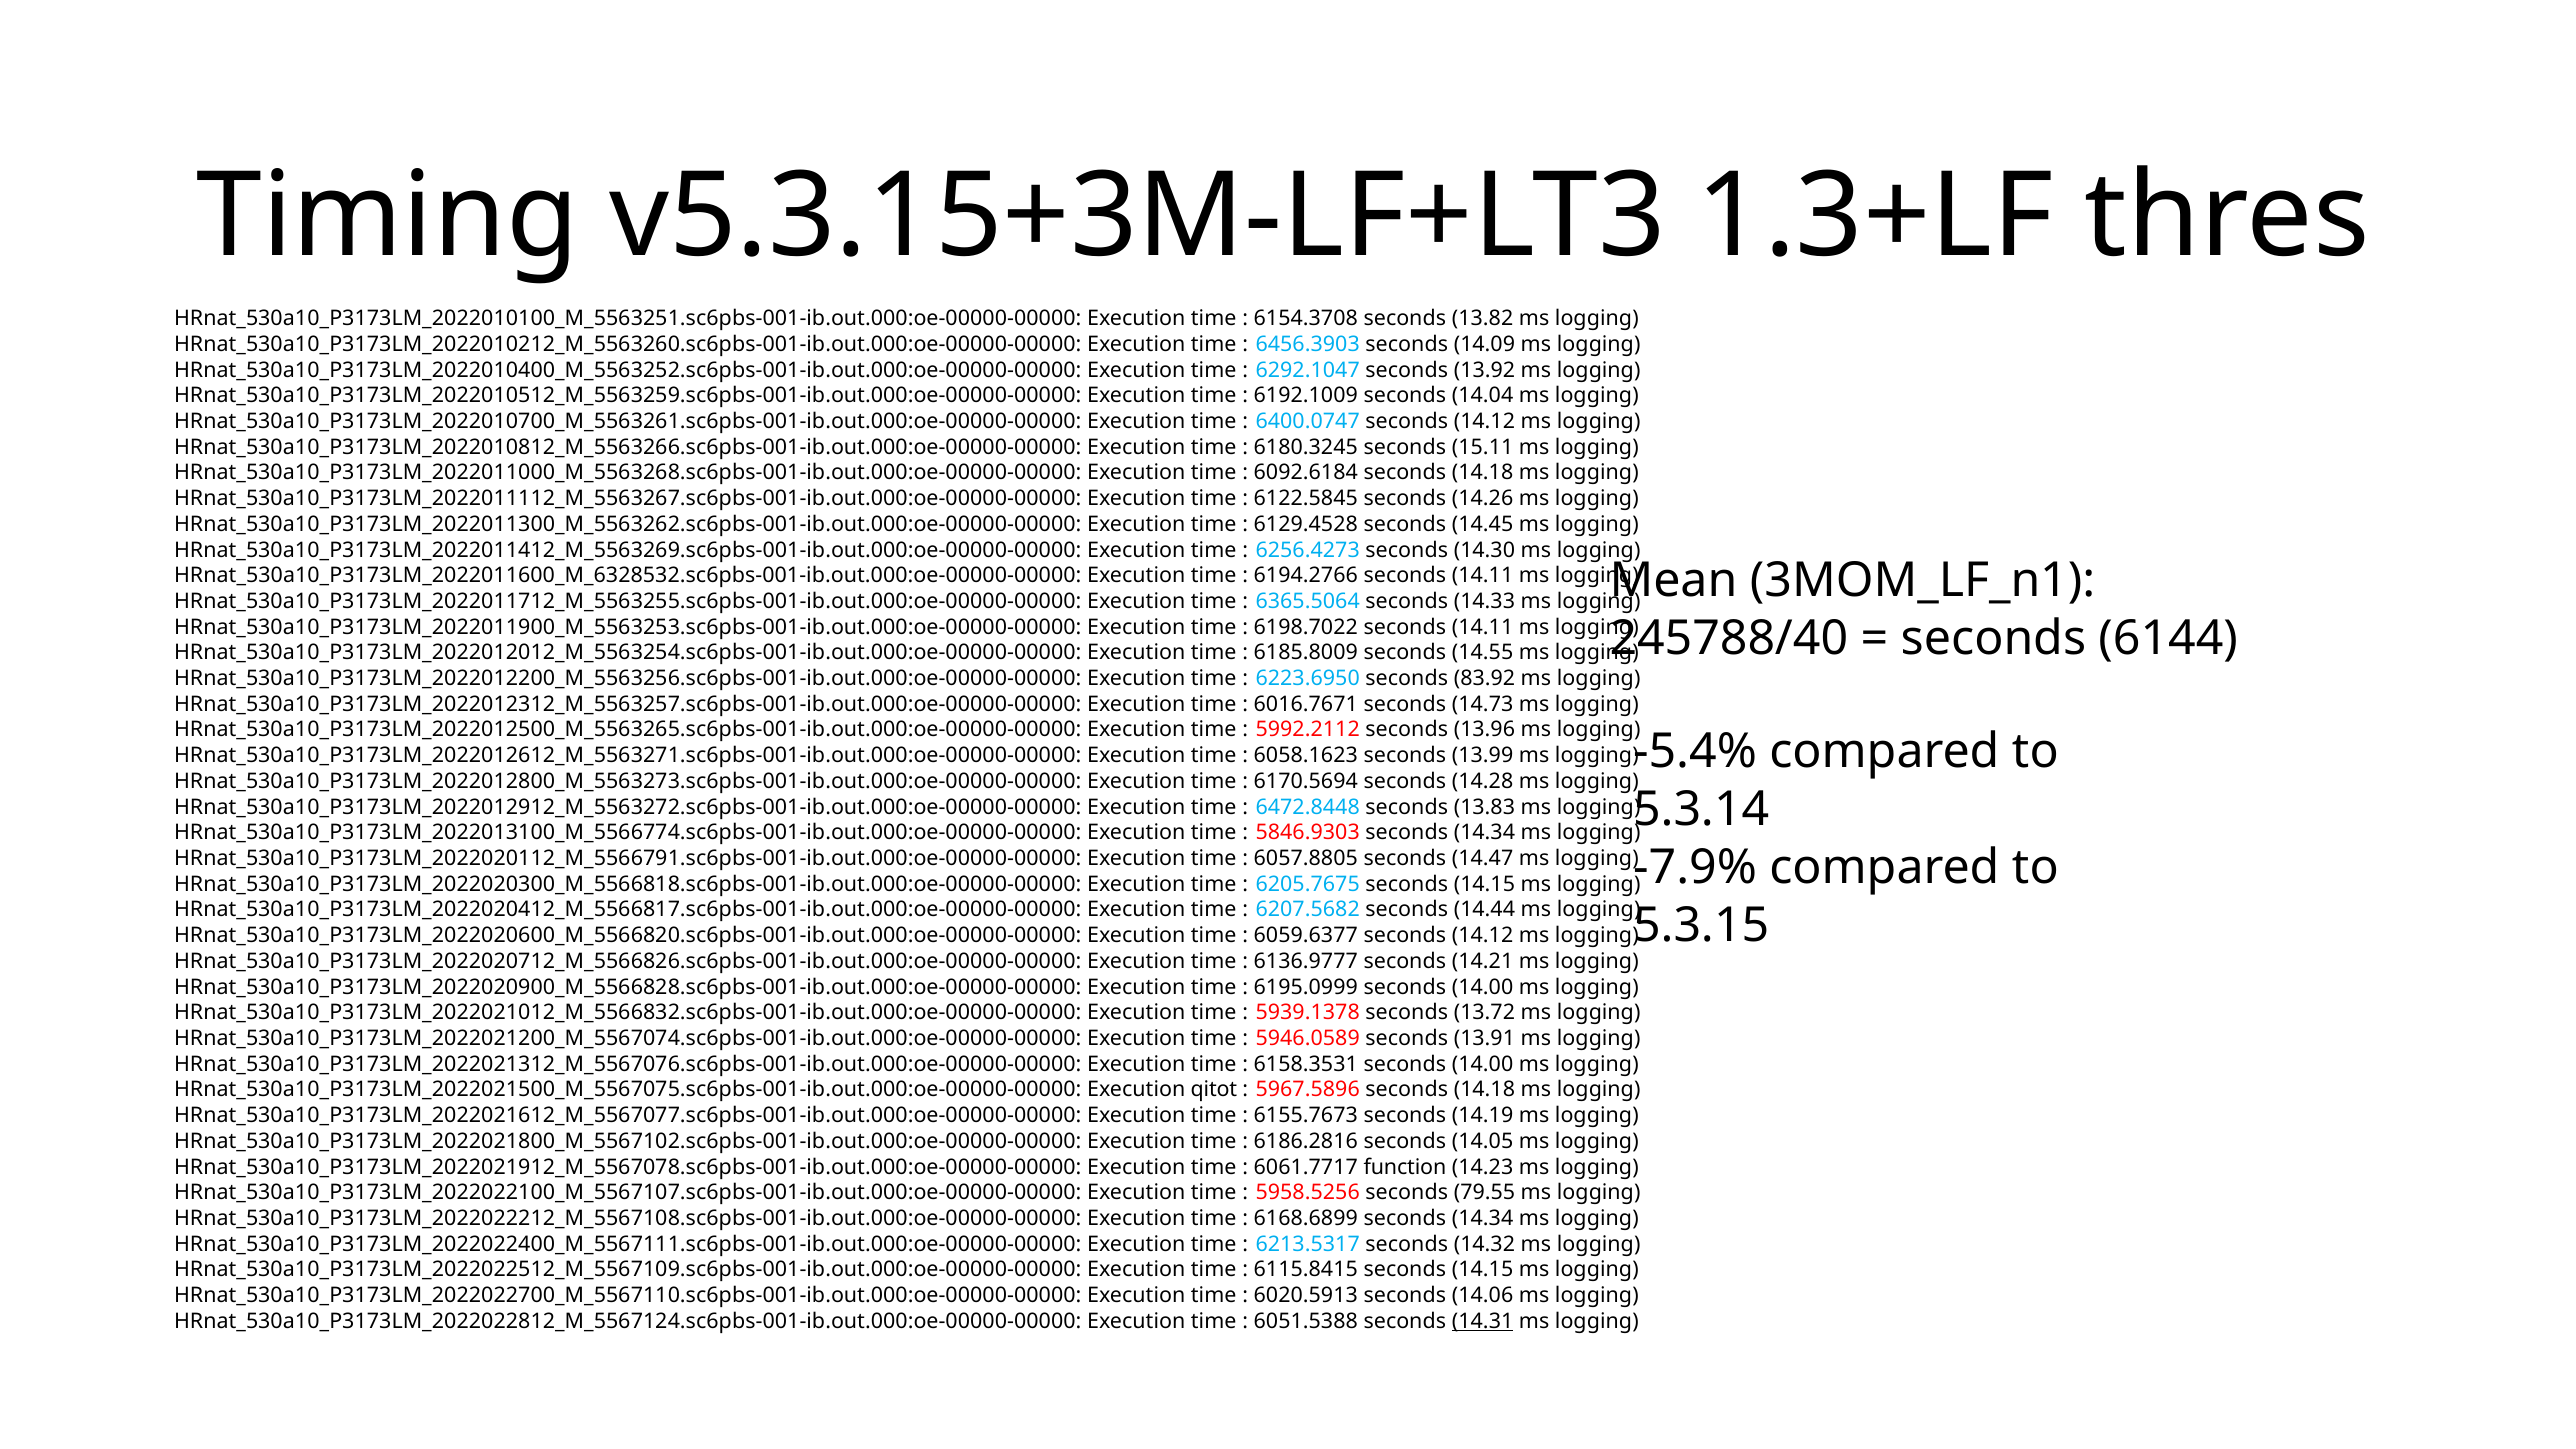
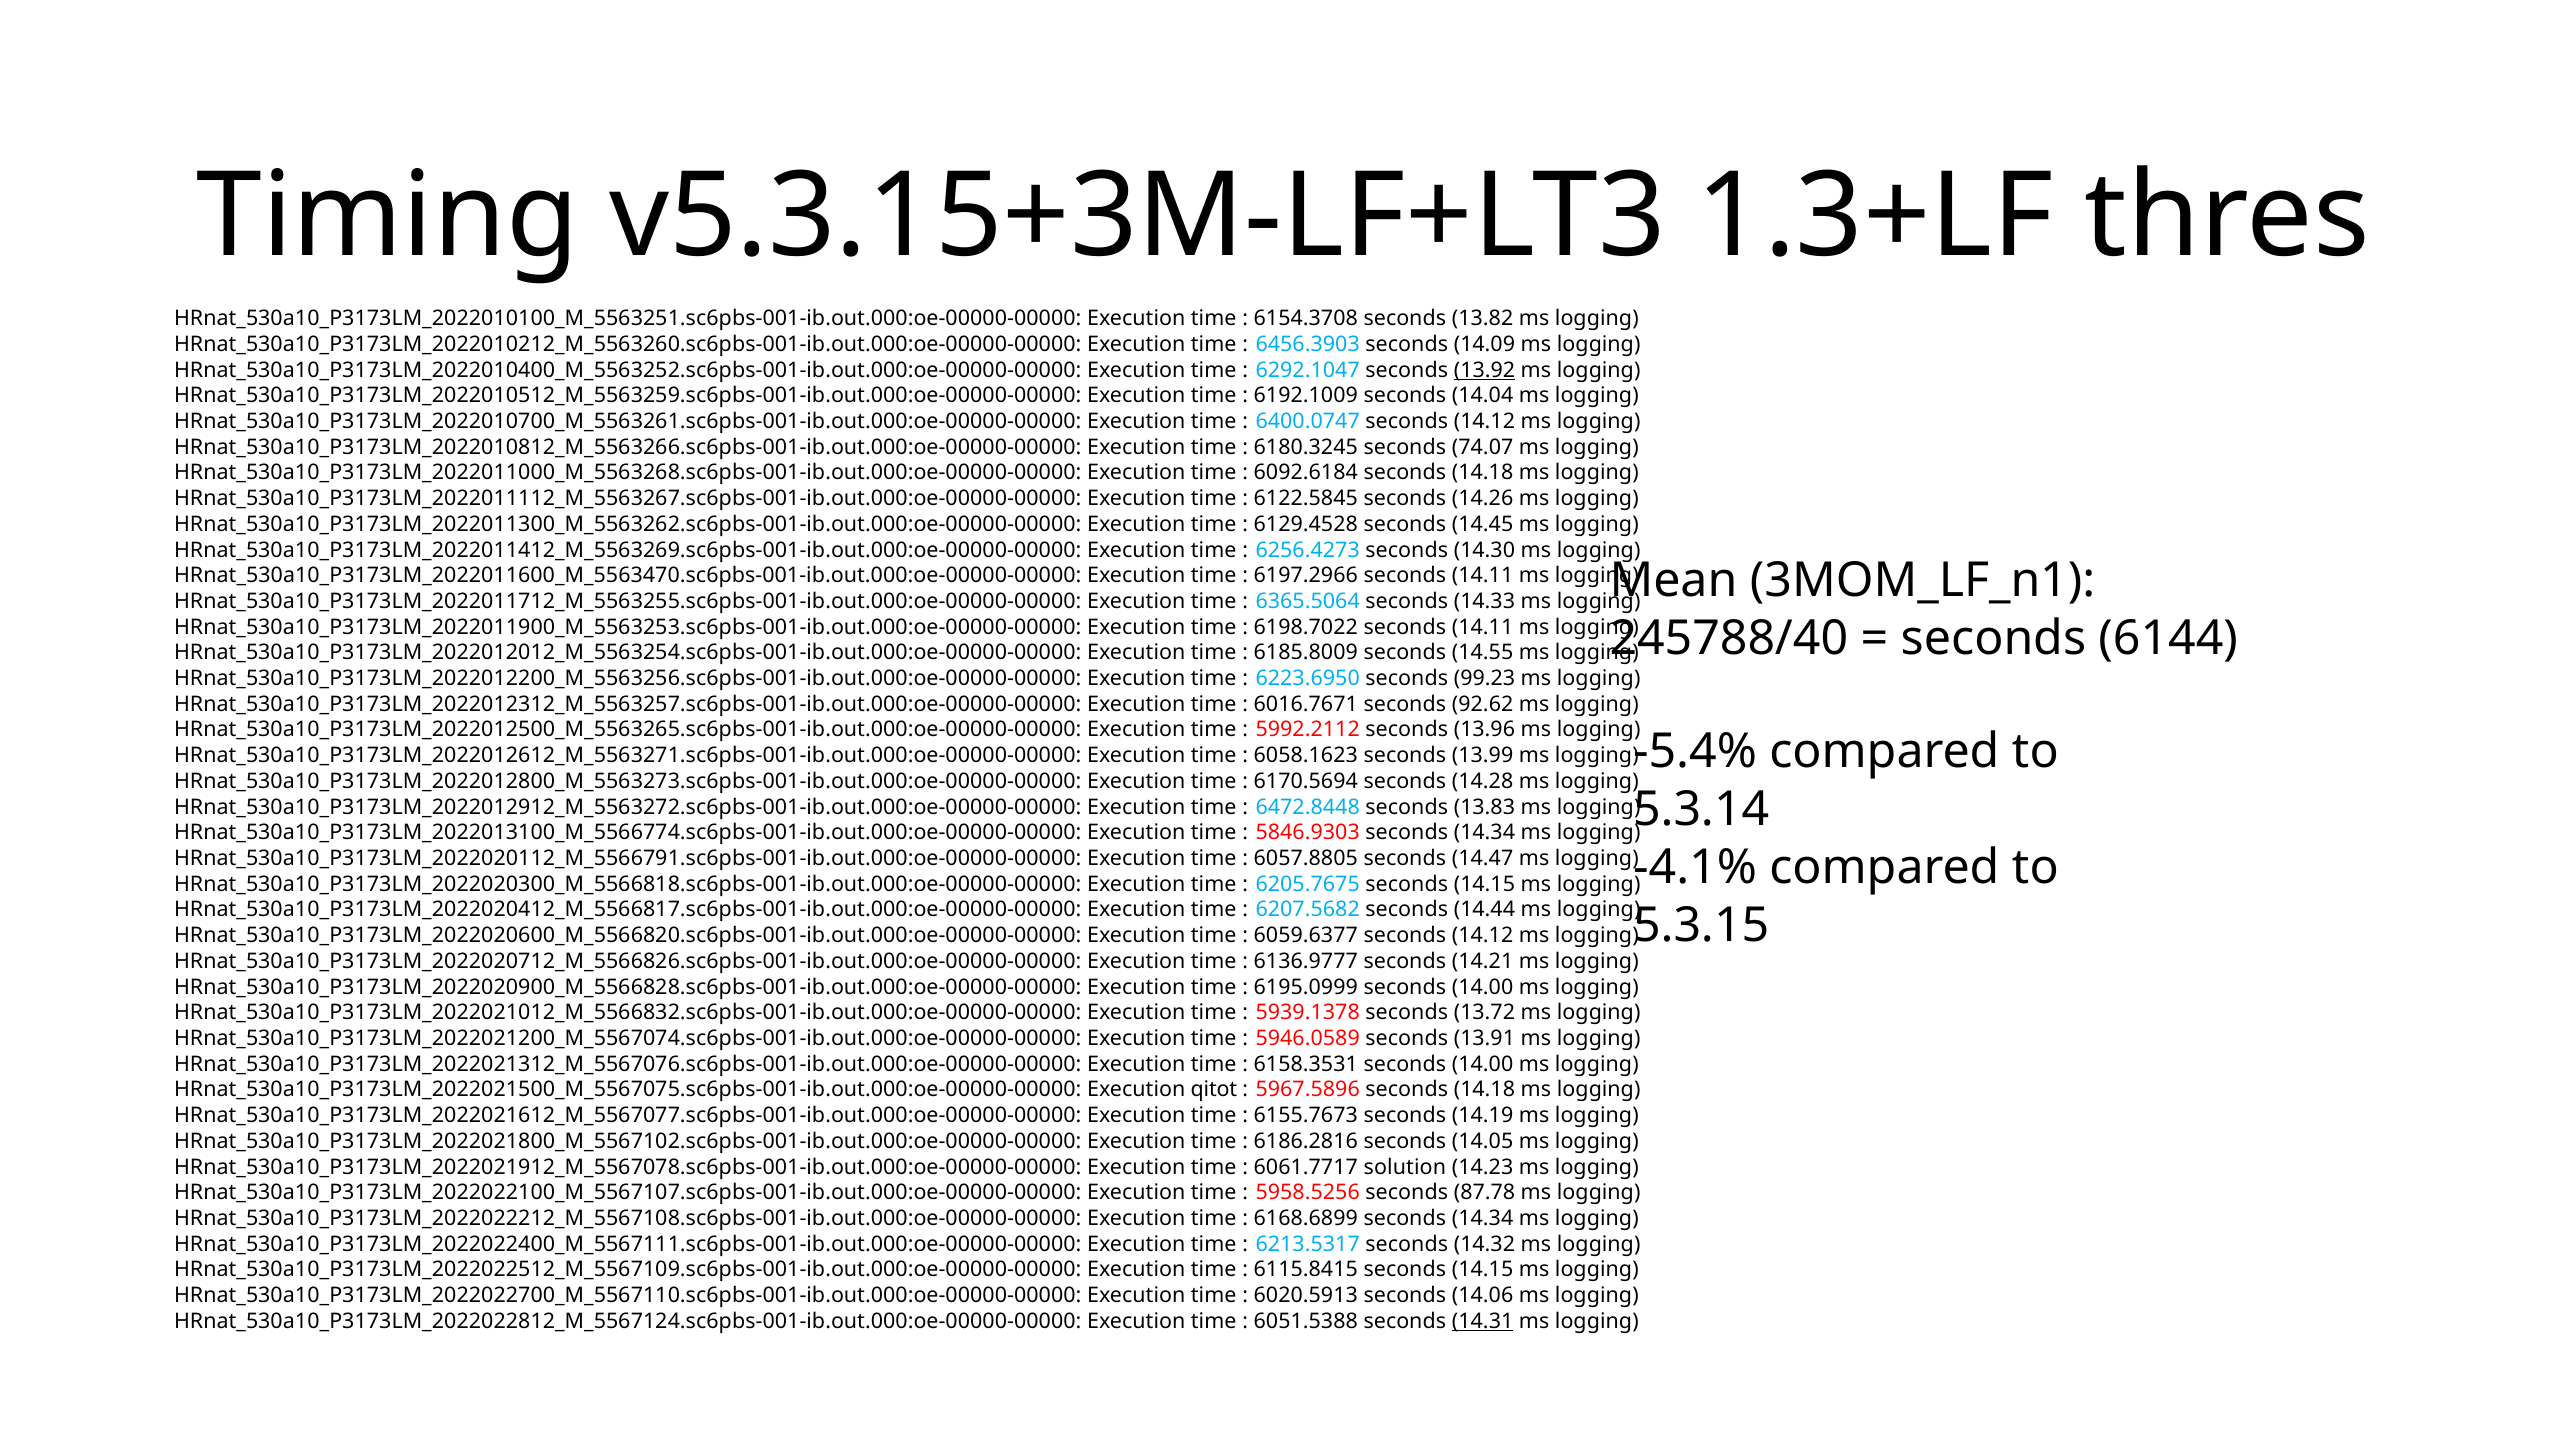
13.92 underline: none -> present (1485, 370)
15.11: 15.11 -> 74.07 (1483, 447)
HRnat_530a10_P3173LM_2022011600_M_6328532.sc6pbs-001-ib.out.000:oe-00000-00000: HRnat_530a10_P3173LM_2022011600_M_6328532.sc6pbs-001-ib.out.000:oe-00000-00000 -> HRnat_530a10_P3173LM_2022011600_M_5563470.sc6pbs-001-ib.out.000:oe-00000-00000 (628, 576)
6194.2766: 6194.2766 -> 6197.2966 (1306, 576)
83.92: 83.92 -> 99.23 (1485, 678)
14.73: 14.73 -> 92.62 (1483, 704)
-7.9%: -7.9% -> -4.1% (1695, 868)
function: function -> solution (1405, 1167)
79.55: 79.55 -> 87.78 (1485, 1193)
